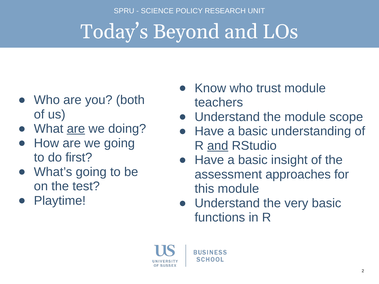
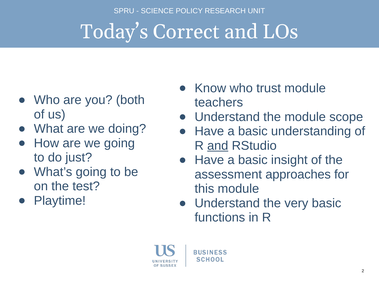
Beyond: Beyond -> Correct (186, 32)
are underline: present -> none (76, 129)
first: first -> just (79, 158)
